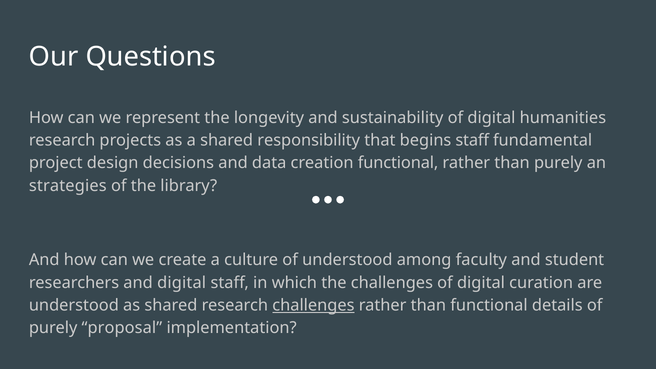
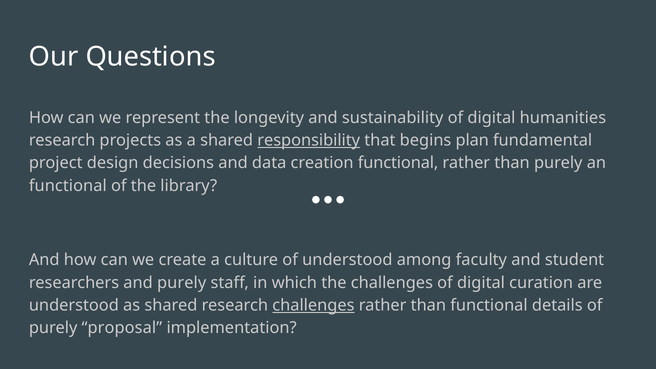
responsibility underline: none -> present (309, 140)
begins staff: staff -> plan (472, 140)
strategies: strategies -> functional (68, 186)
and digital: digital -> purely (182, 283)
